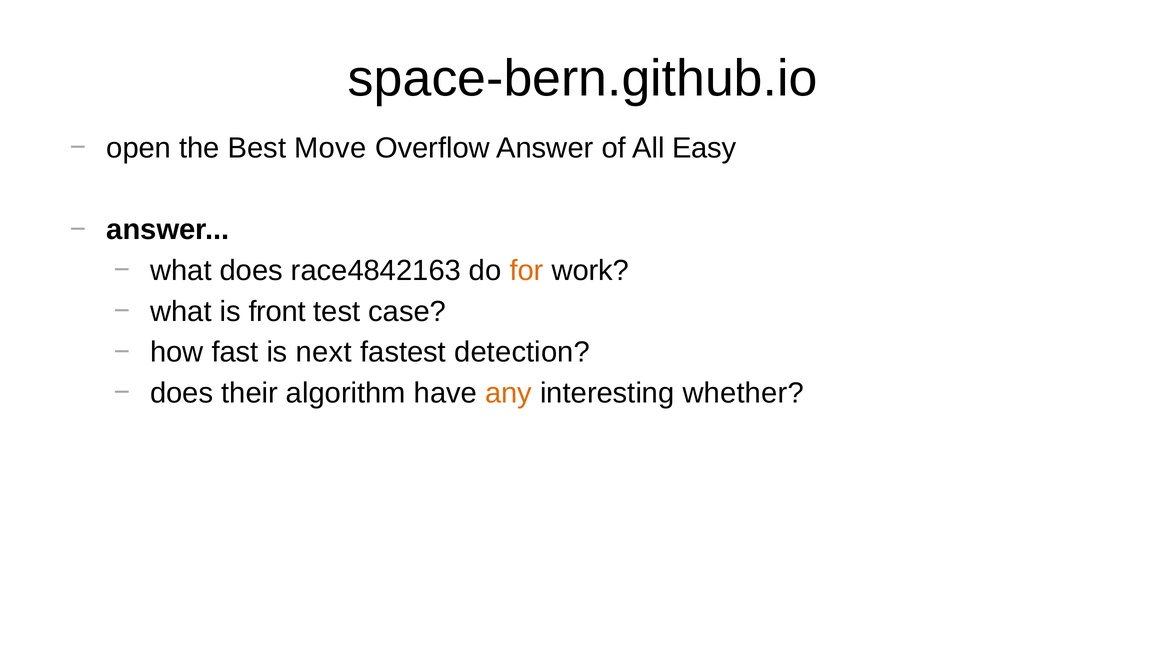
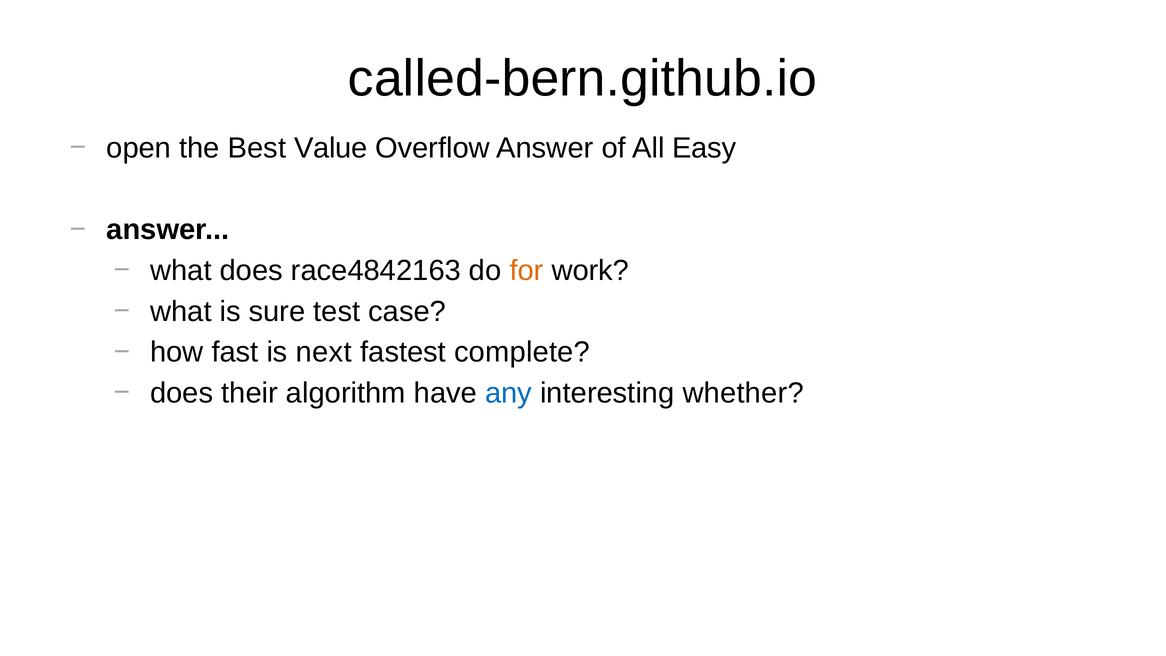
space-bern.github.io: space-bern.github.io -> called-bern.github.io (583, 79)
Move: Move -> Value (331, 148)
front: front -> sure (277, 311)
detection: detection -> complete (522, 352)
any colour: orange -> blue (509, 393)
